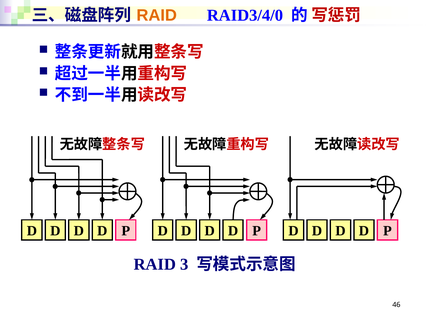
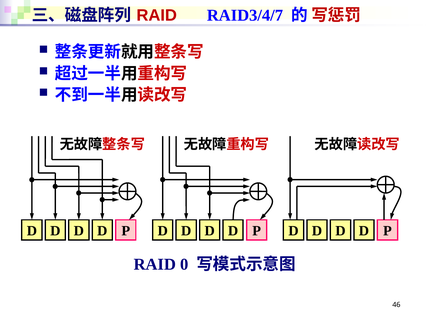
RAID3/4/0: RAID3/4/0 -> RAID3/4/7 (245, 15)
RAID colour: orange -> red (157, 15)
3: 3 -> 0 (184, 265)
